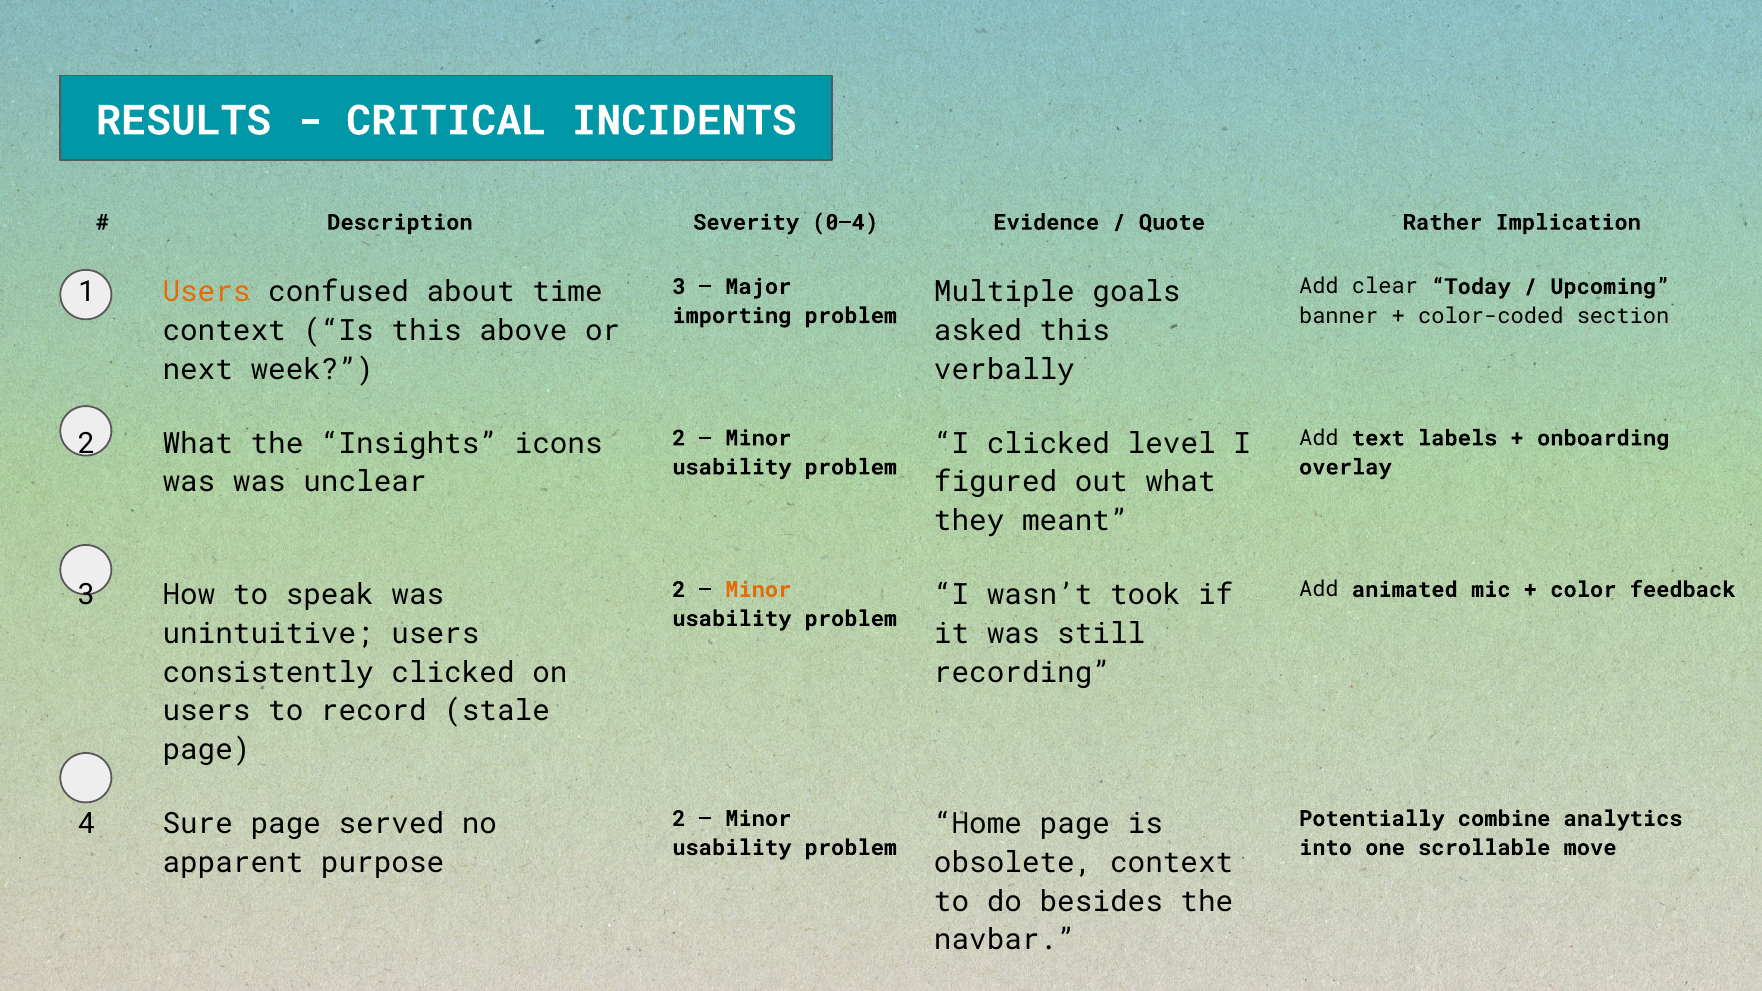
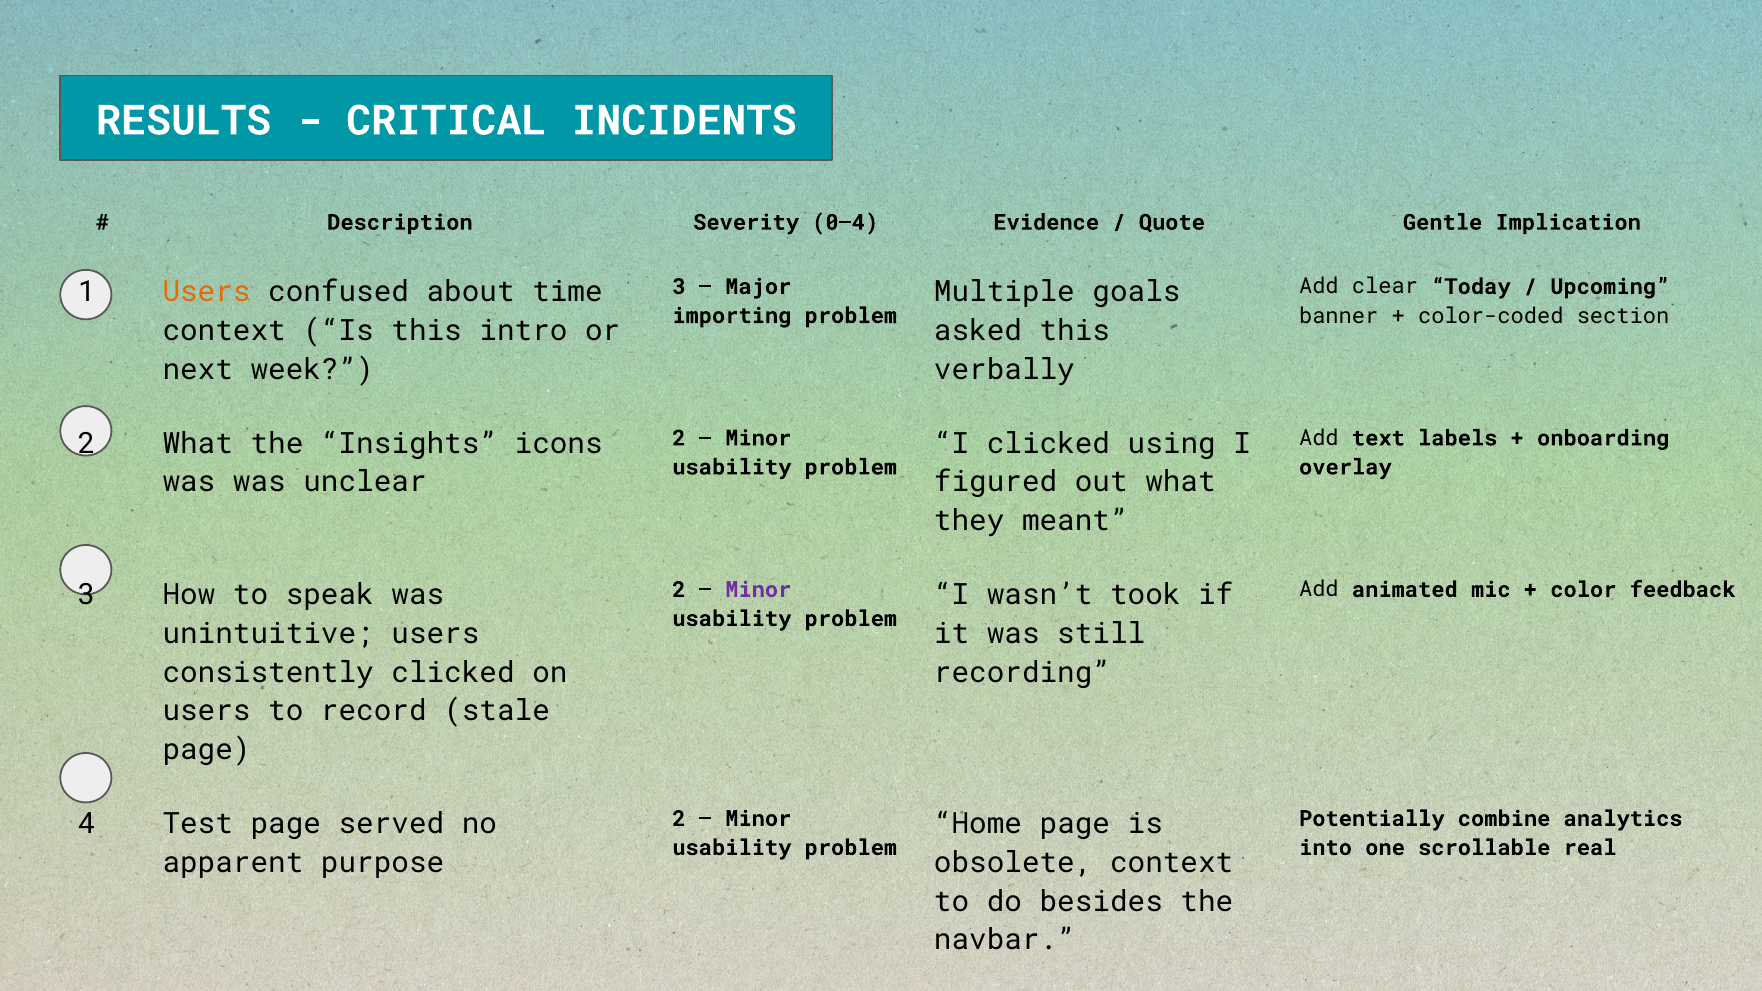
Rather: Rather -> Gentle (1443, 222)
above: above -> intro (523, 331)
level: level -> using (1172, 444)
Minor colour: orange -> purple (758, 590)
Sure: Sure -> Test (198, 824)
move: move -> real (1590, 848)
